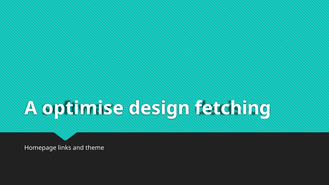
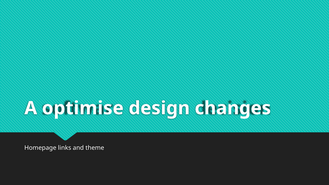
fetching: fetching -> changes (233, 108)
